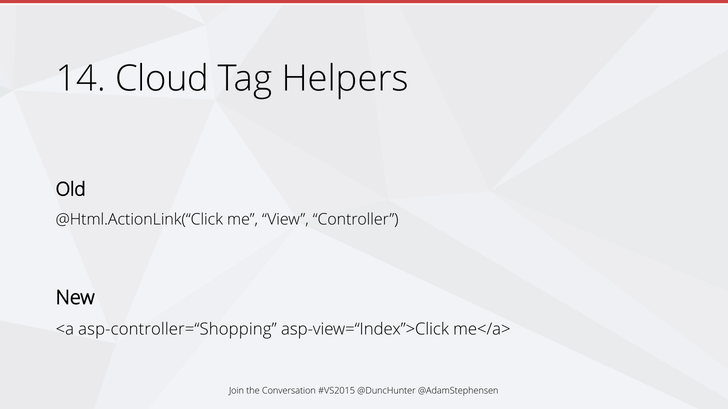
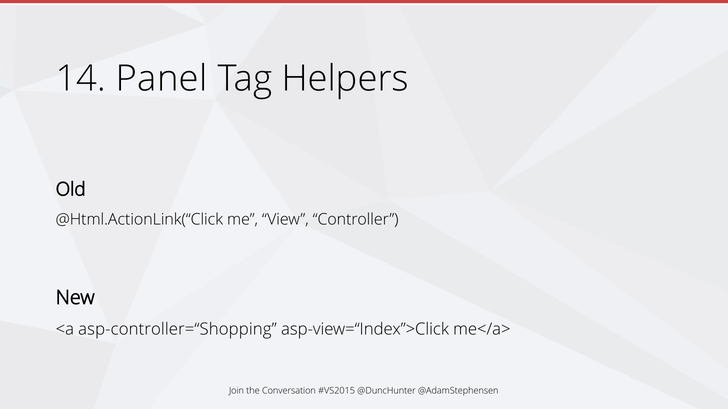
Cloud: Cloud -> Panel (162, 79)
